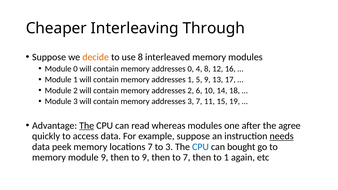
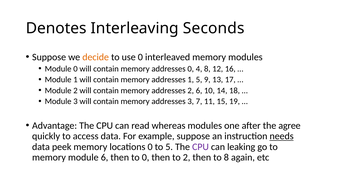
Cheaper: Cheaper -> Denotes (56, 28)
Through: Through -> Seconds (214, 28)
use 8: 8 -> 0 (140, 57)
The underline: present -> none (87, 126)
locations 7: 7 -> 0 (150, 147)
to 3: 3 -> 5 (169, 147)
CPU colour: blue -> purple (200, 147)
bought: bought -> leaking (241, 147)
module 9: 9 -> 6 (105, 158)
to 9: 9 -> 0 (146, 158)
to 7: 7 -> 2 (187, 158)
to 1: 1 -> 8 (226, 158)
